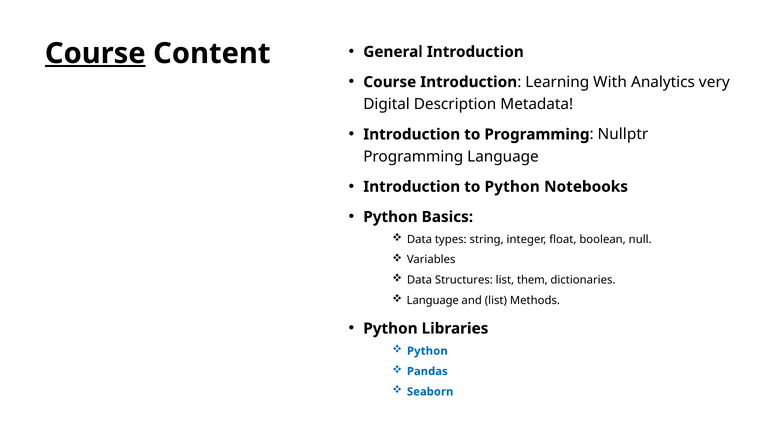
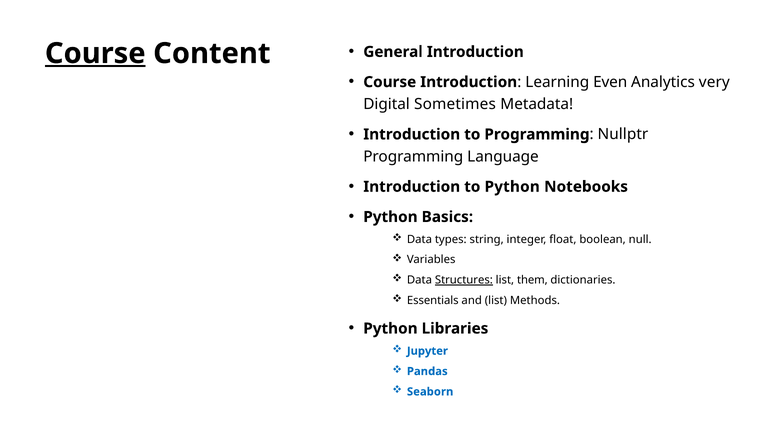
With: With -> Even (610, 82)
Description: Description -> Sometimes (455, 104)
Structures underline: none -> present (464, 280)
Language: Language -> Essentials (433, 300)
Python: Python -> Jupyter (427, 351)
